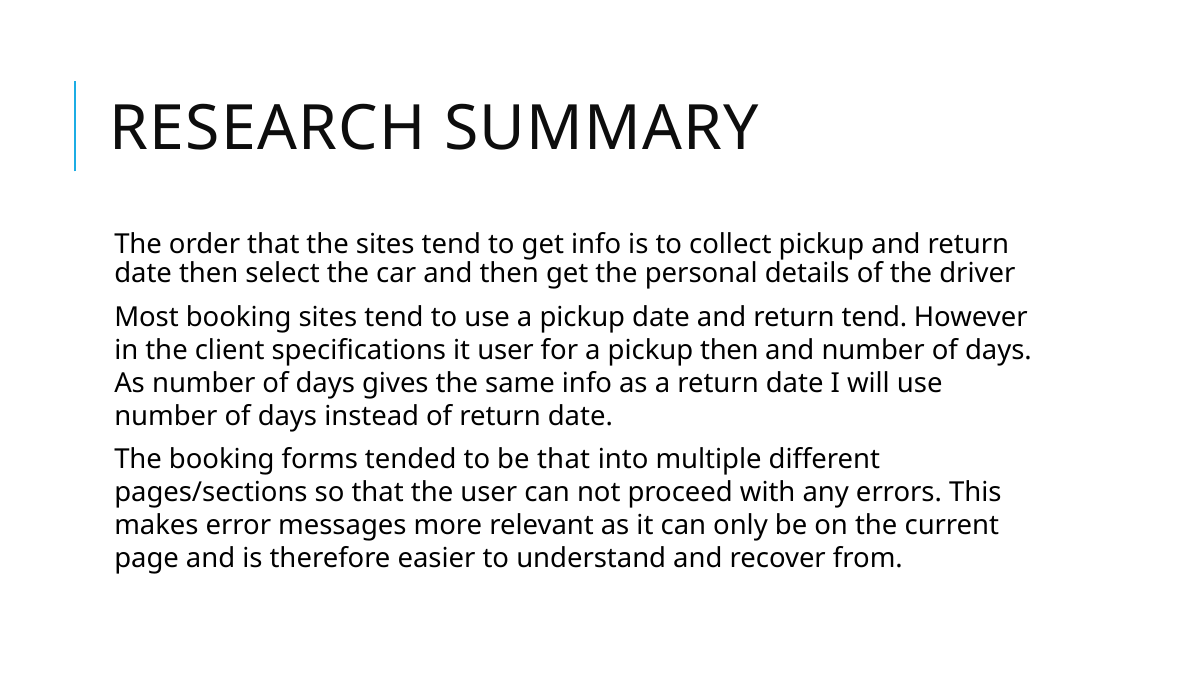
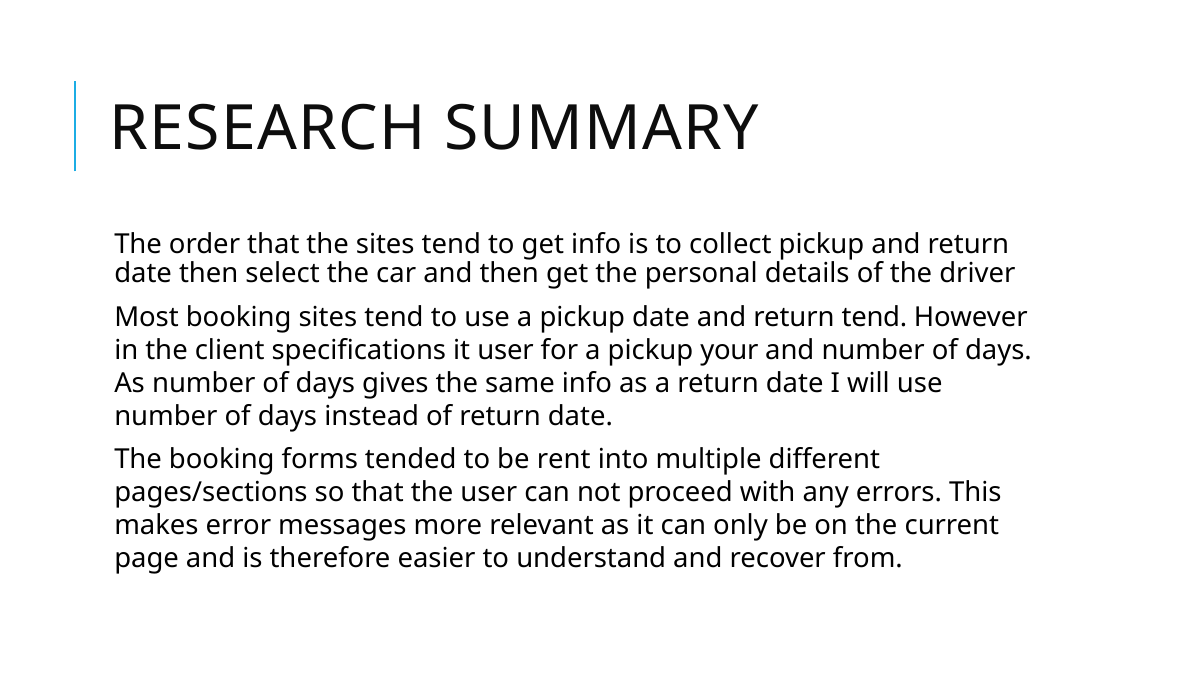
pickup then: then -> your (729, 350)
be that: that -> rent (564, 459)
